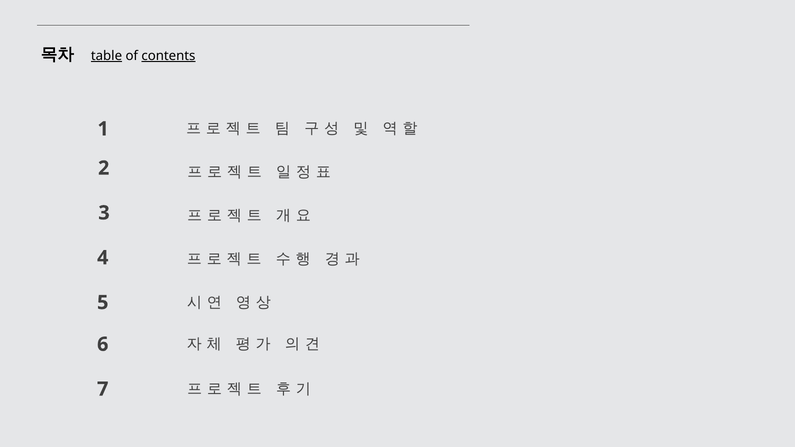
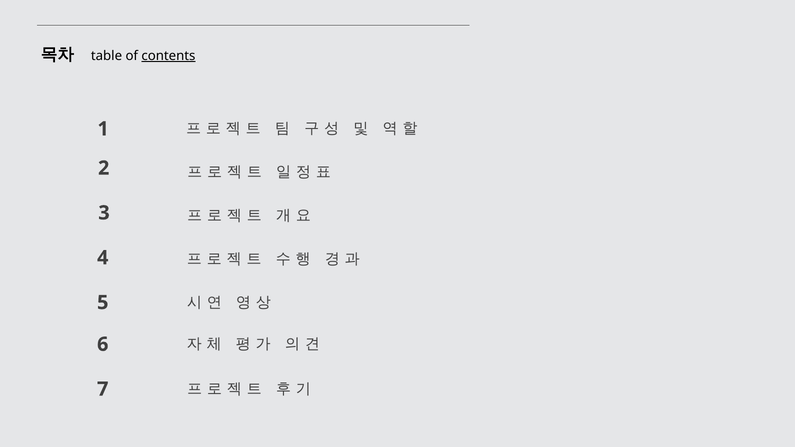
table underline: present -> none (107, 56)
